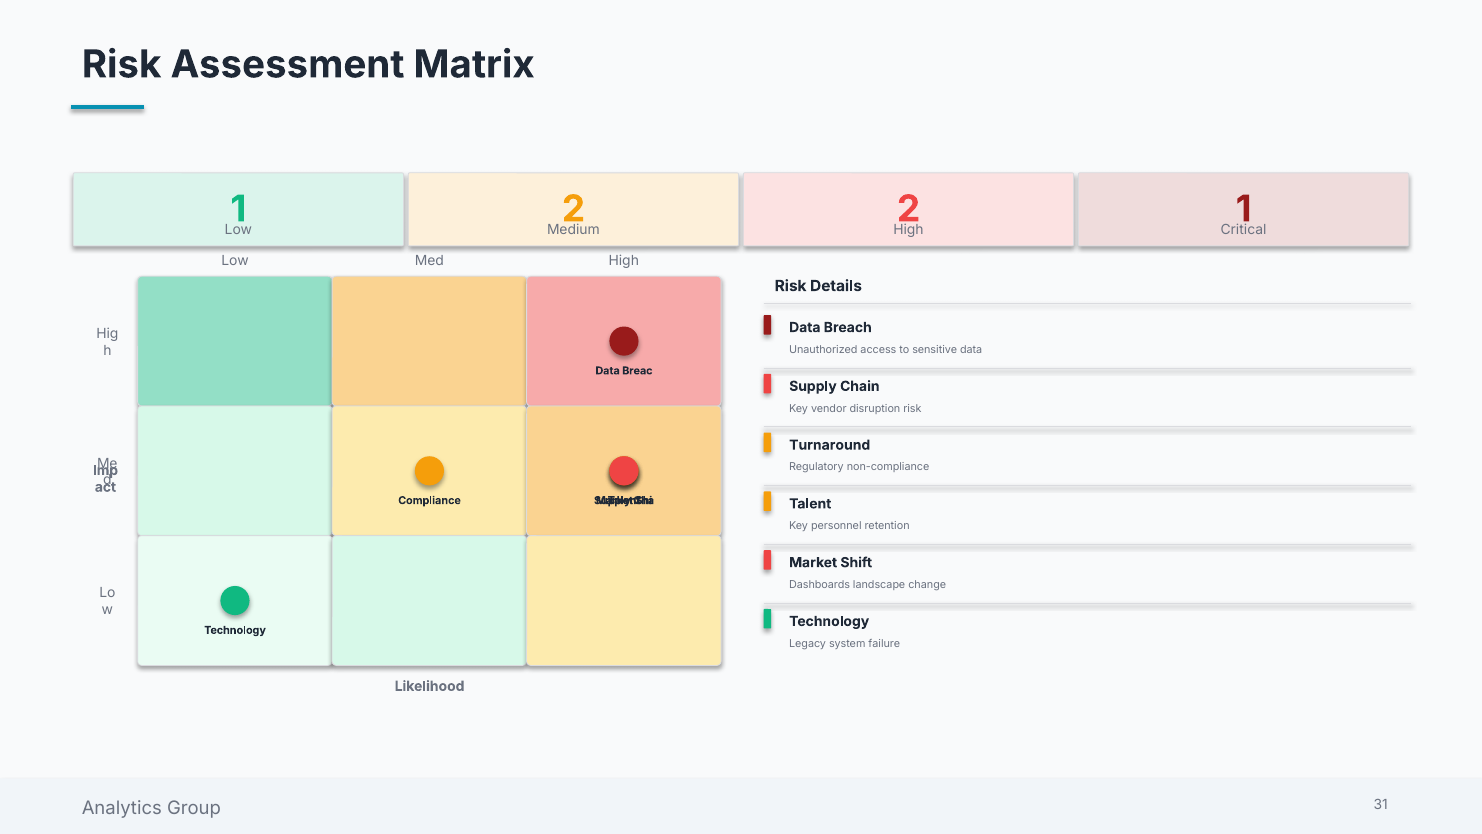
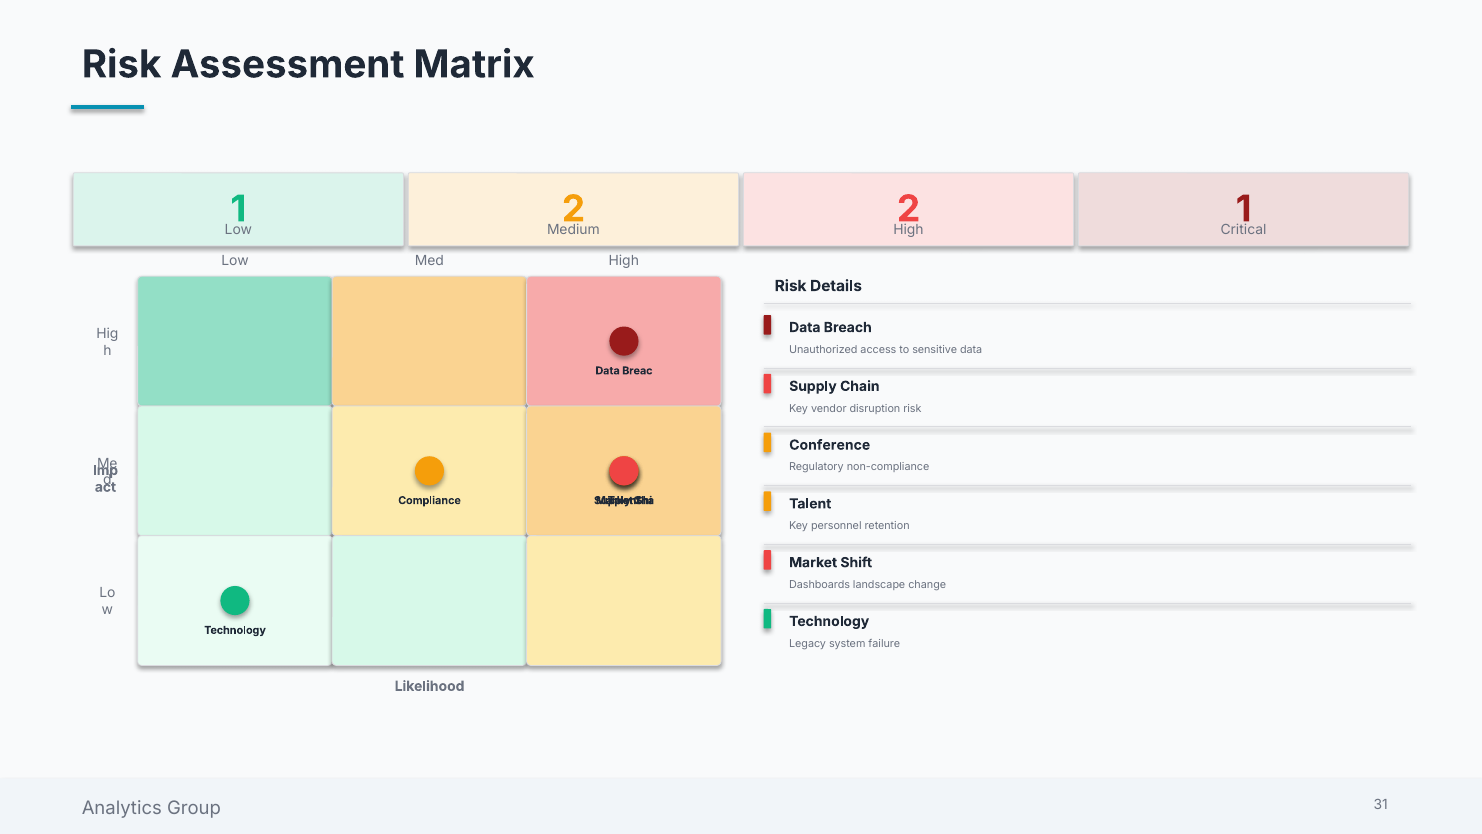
Turnaround: Turnaround -> Conference (830, 445)
